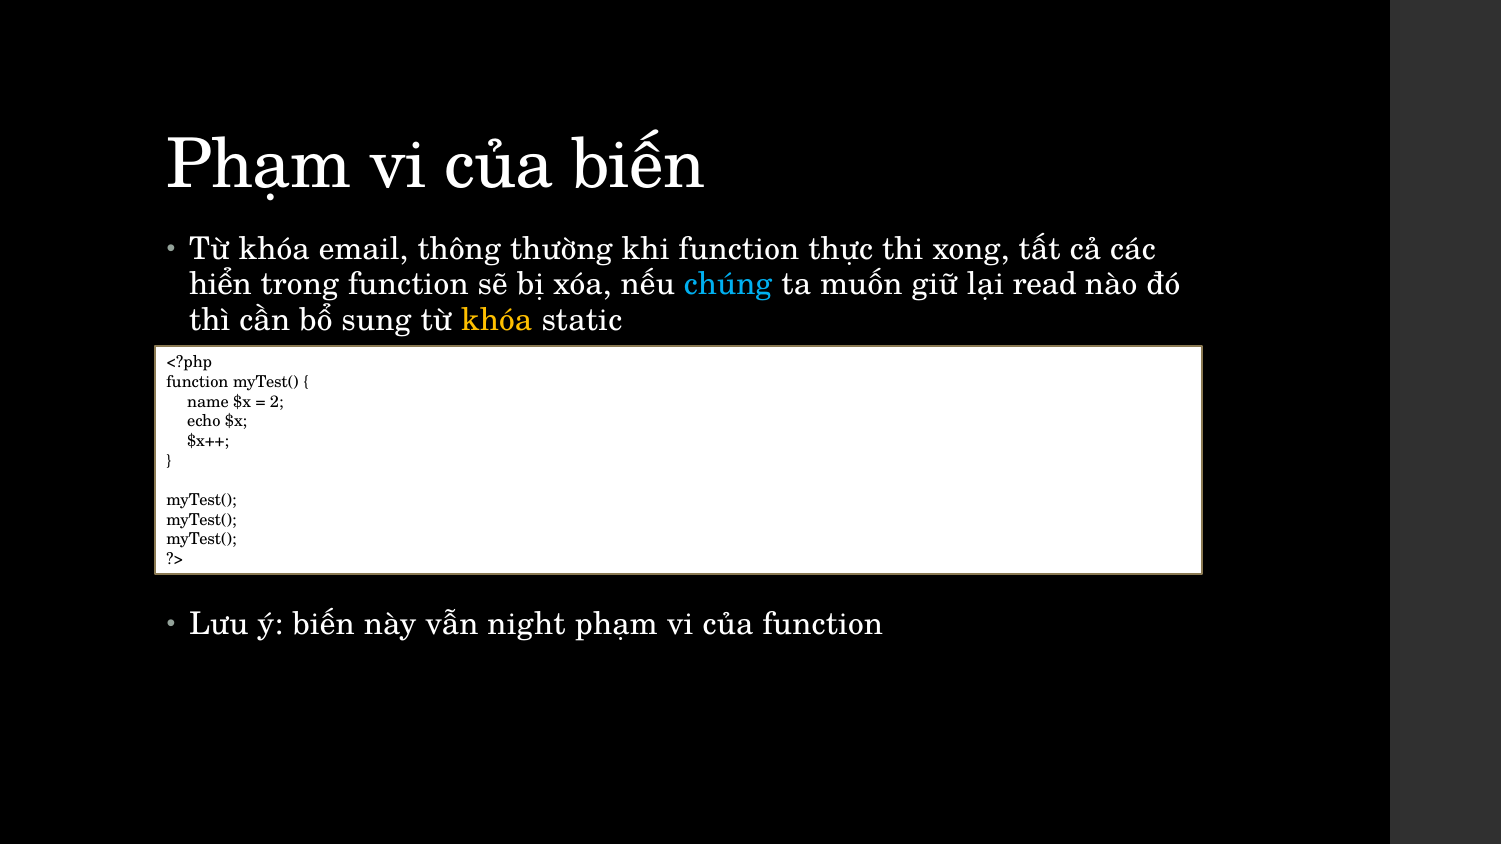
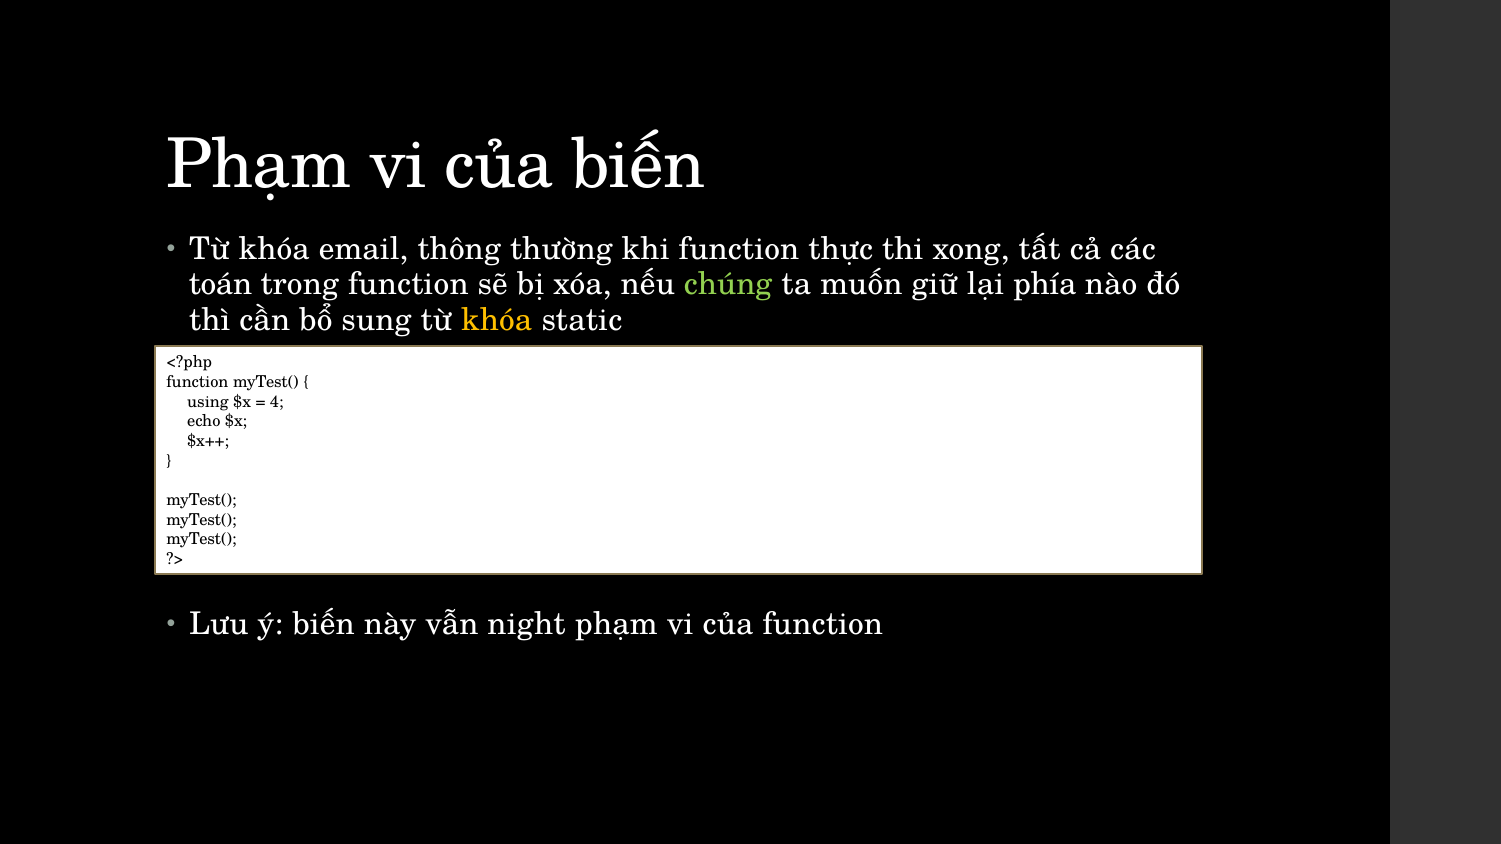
hiển: hiển -> toán (220, 285)
chúng colour: light blue -> light green (728, 285)
read: read -> phía (1045, 285)
name: name -> using (208, 402)
2: 2 -> 4 (277, 402)
